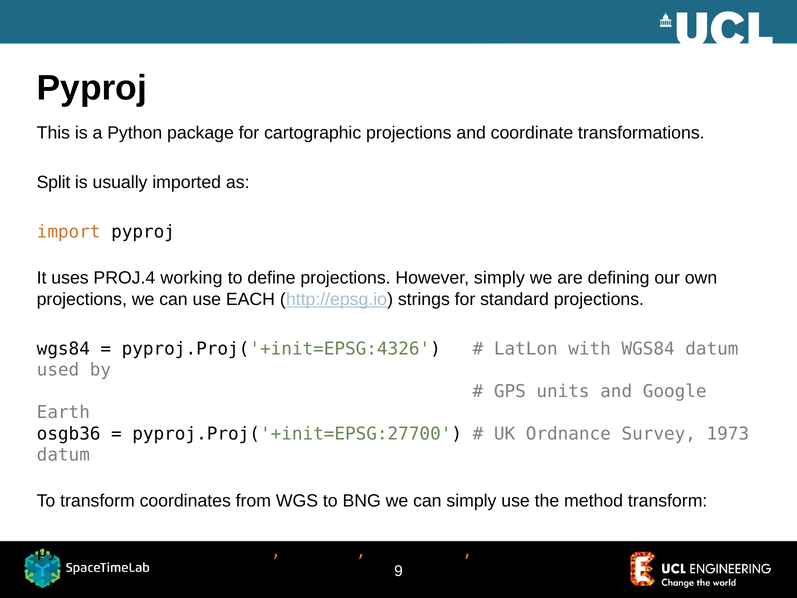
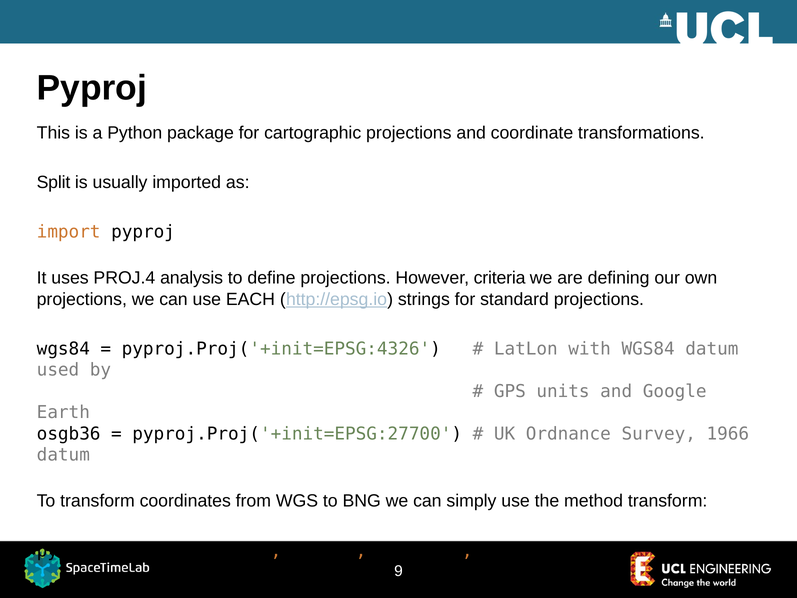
working: working -> analysis (192, 278)
However simply: simply -> criteria (500, 278)
1973: 1973 -> 1966 (728, 434)
